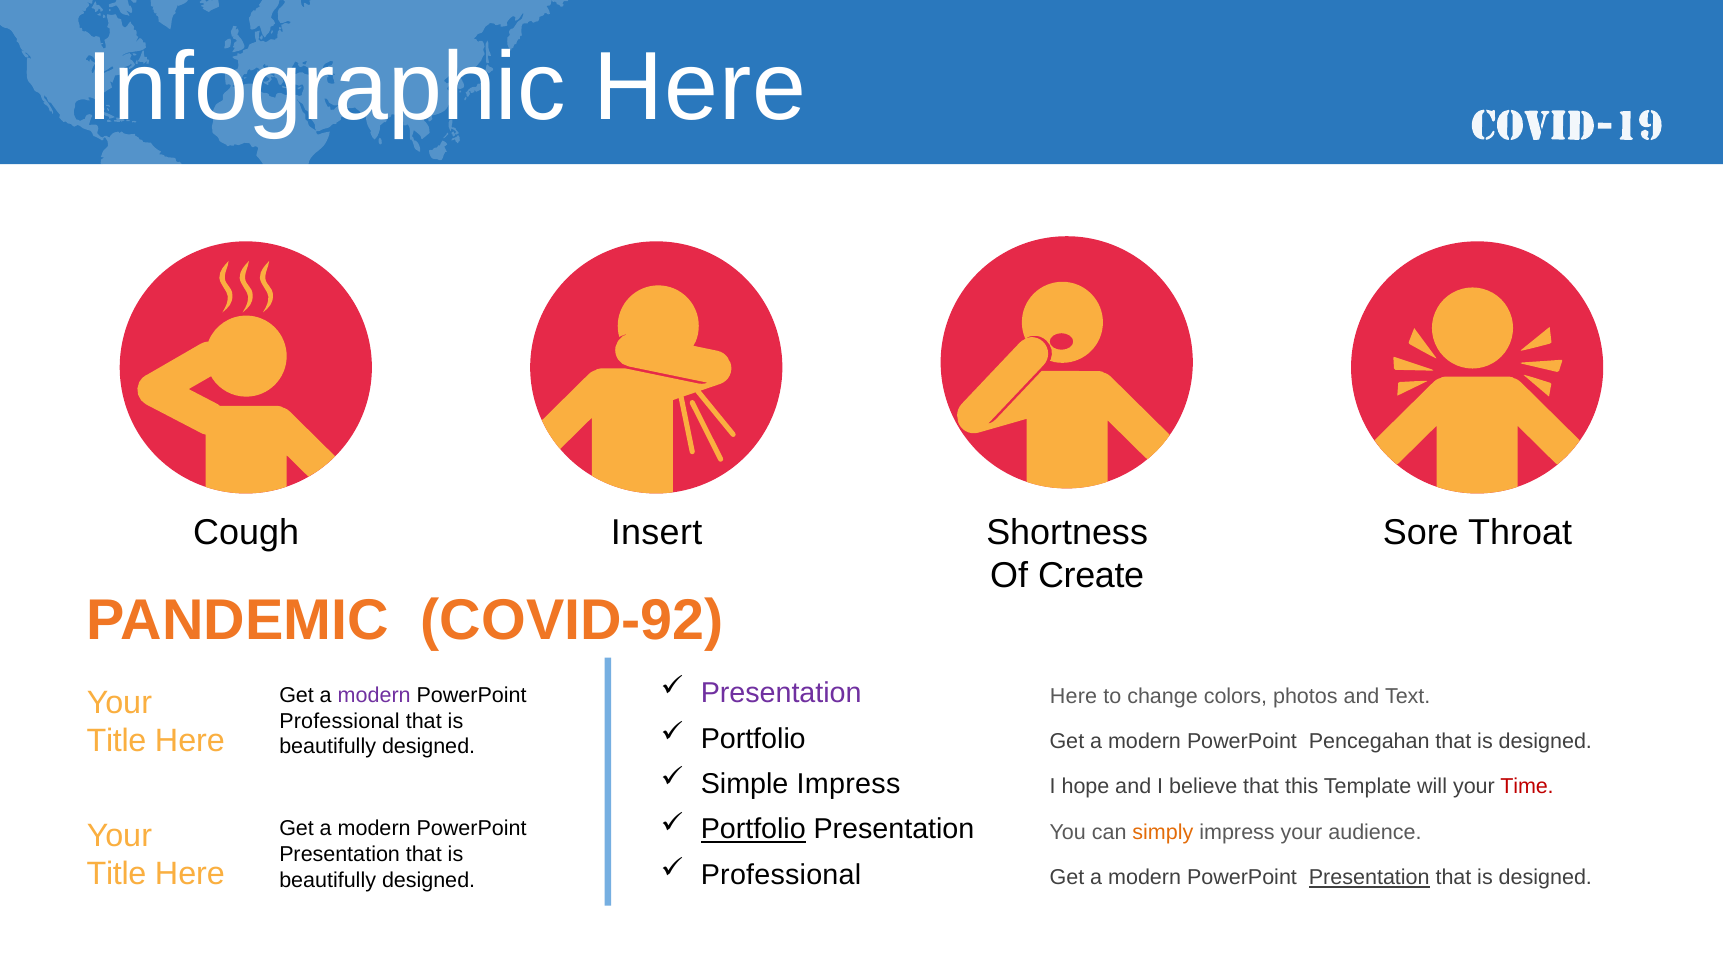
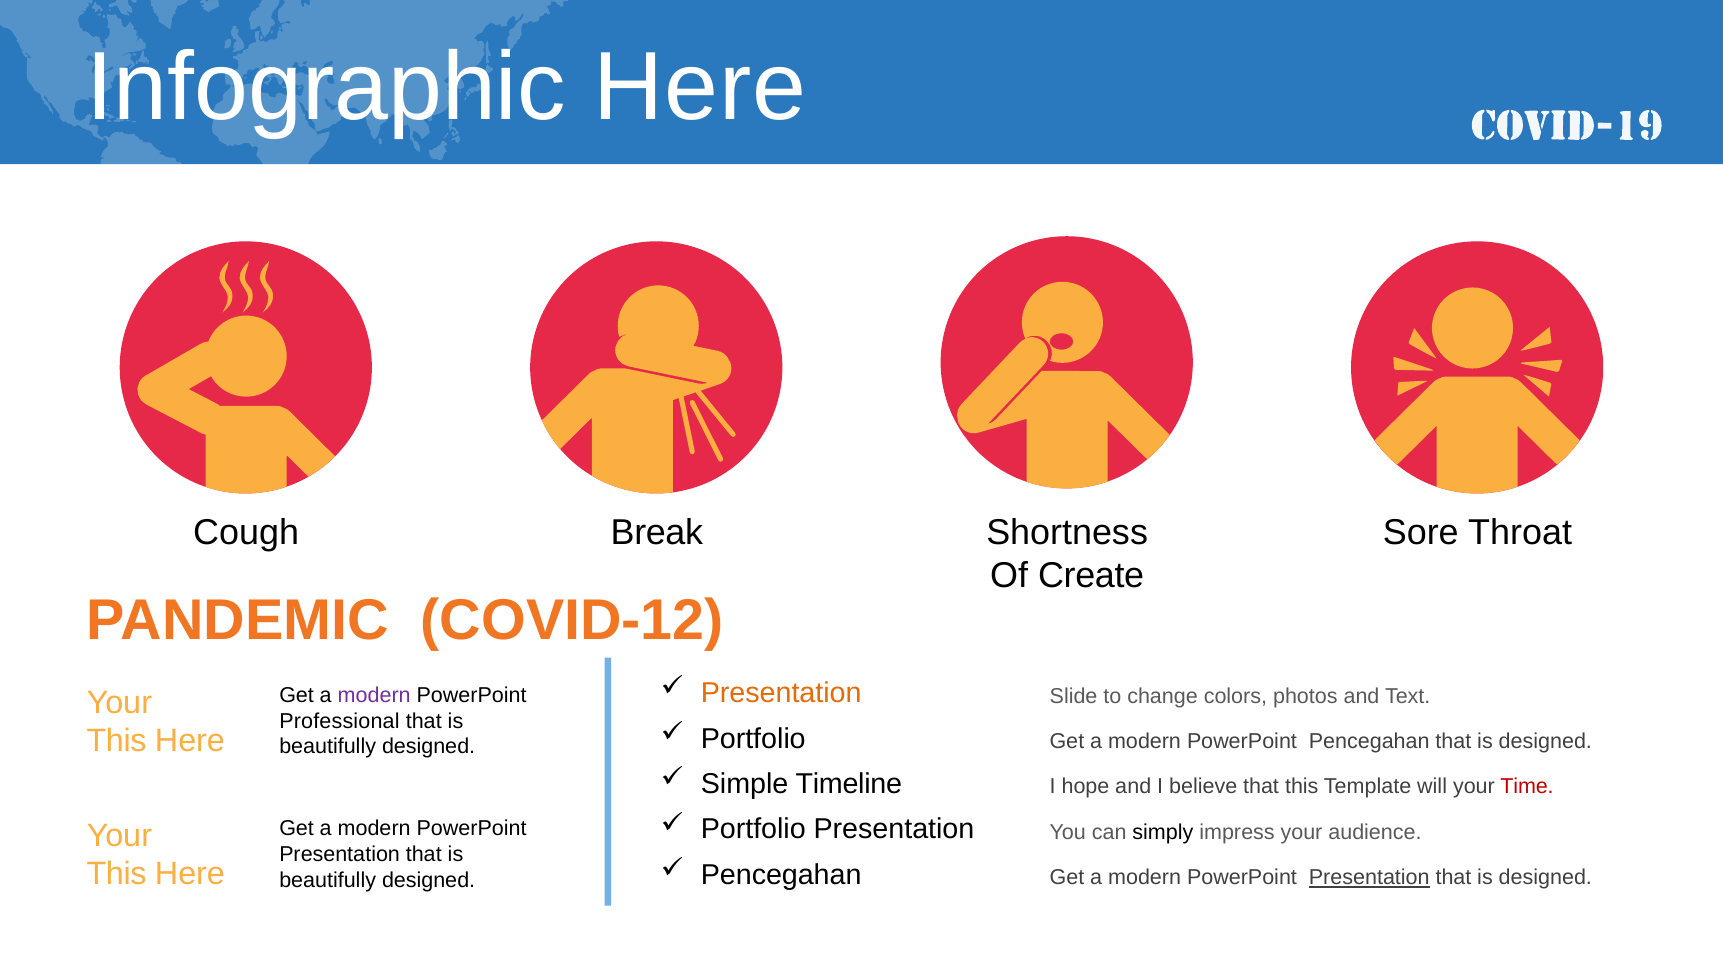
Insert: Insert -> Break (657, 532)
COVID-92: COVID-92 -> COVID-12 (572, 620)
Presentation colour: purple -> orange (781, 693)
Here: Here -> Slide (1074, 696)
Title: Title -> This (117, 741)
Simple Impress: Impress -> Timeline (849, 784)
Portfolio underline: present -> none (753, 830)
simply colour: orange -> black (1163, 832)
Title: Title -> This (117, 874)
Professional: Professional -> Pencegahan (781, 875)
